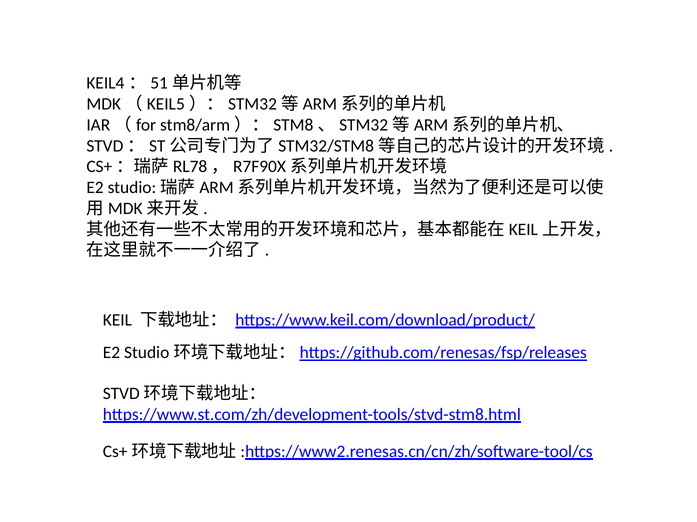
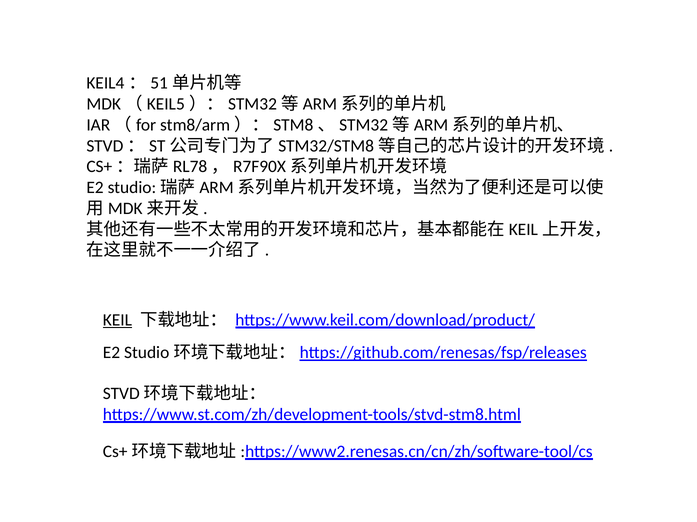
KEIL underline: none -> present (117, 320)
